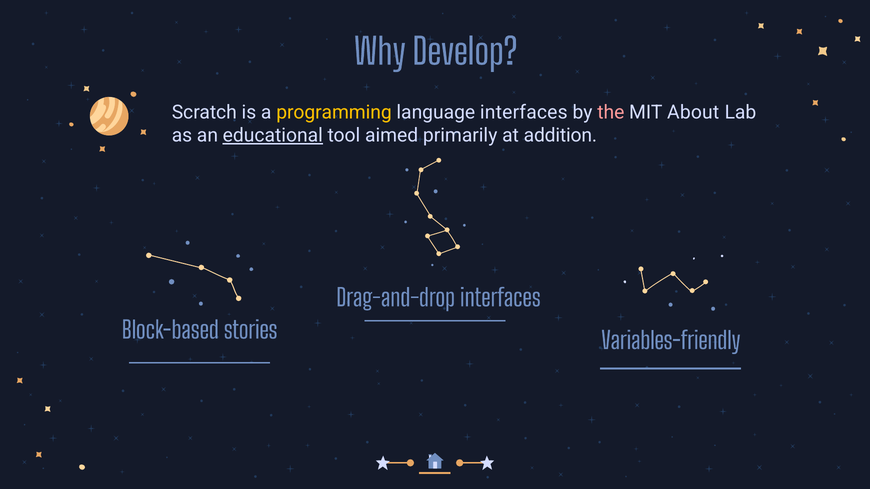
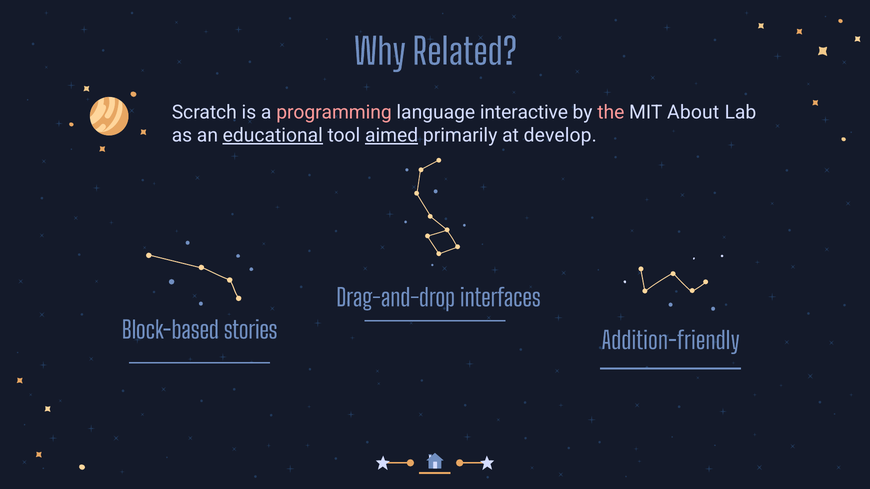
Develop: Develop -> Related (465, 53)
programming colour: yellow -> pink (334, 112)
language interfaces: interfaces -> interactive (524, 112)
aimed underline: none -> present (392, 136)
addition: addition -> develop (560, 136)
Variables-friendly: Variables-friendly -> Addition-friendly (671, 341)
